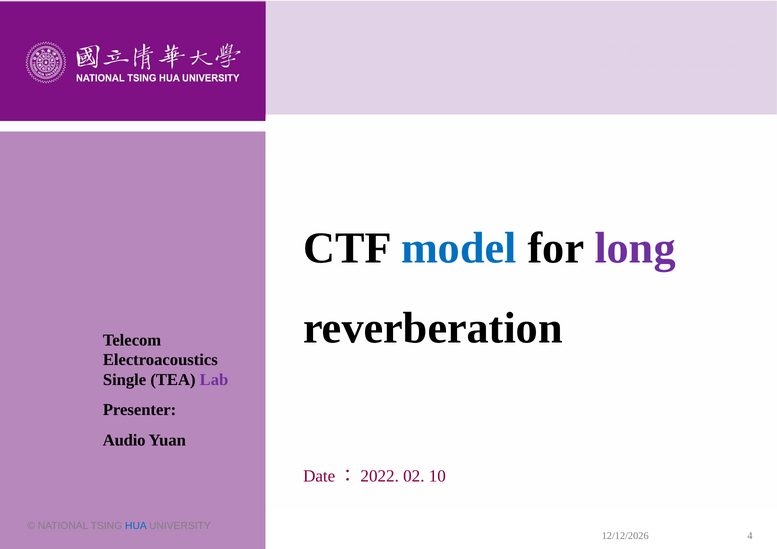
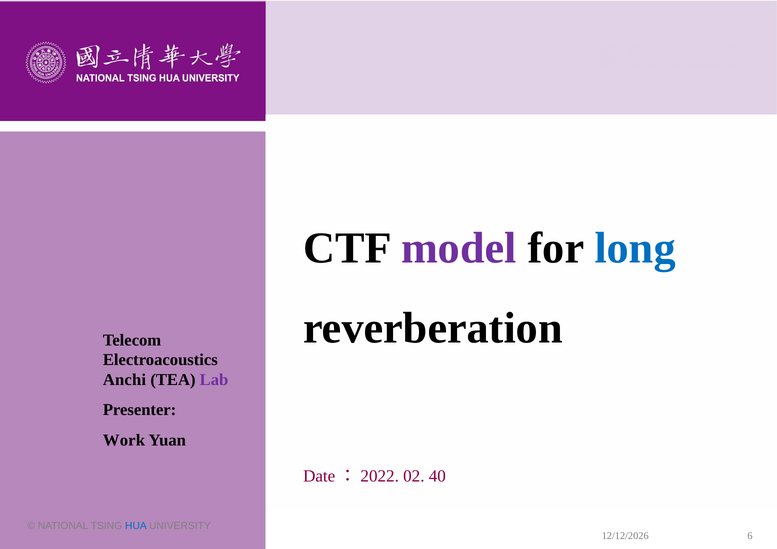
model colour: blue -> purple (459, 248)
long colour: purple -> blue (635, 248)
Single: Single -> Anchi (124, 380)
Audio: Audio -> Work (124, 440)
10: 10 -> 40 (437, 476)
4: 4 -> 6 (750, 536)
